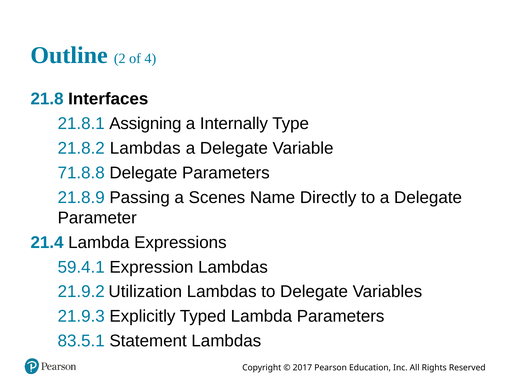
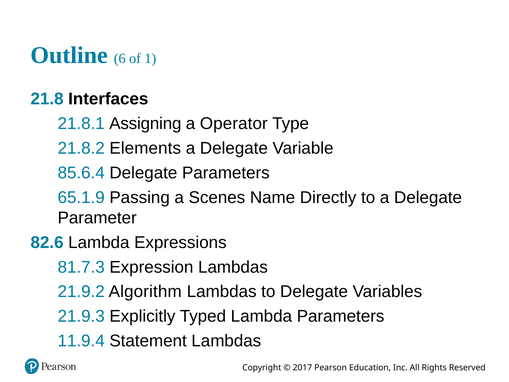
2: 2 -> 6 (120, 58)
4: 4 -> 1 (150, 58)
Internally: Internally -> Operator (234, 124)
21.8.2 Lambdas: Lambdas -> Elements (145, 148)
71.8.8: 71.8.8 -> 85.6.4 (81, 173)
21.8.9: 21.8.9 -> 65.1.9 (81, 197)
21.4: 21.4 -> 82.6 (47, 242)
59.4.1: 59.4.1 -> 81.7.3 (81, 267)
Utilization: Utilization -> Algorithm (145, 292)
83.5.1: 83.5.1 -> 11.9.4 (81, 341)
